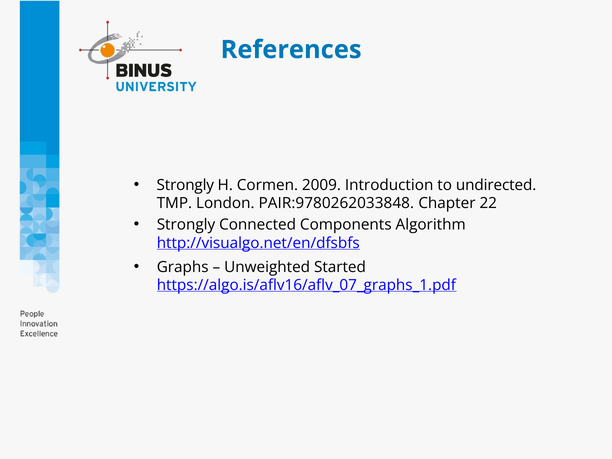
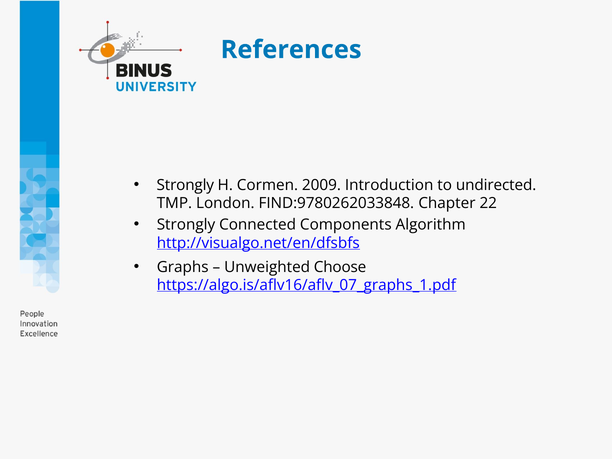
PAIR:9780262033848: PAIR:9780262033848 -> FIND:9780262033848 (336, 203)
Started: Started -> Choose (340, 267)
